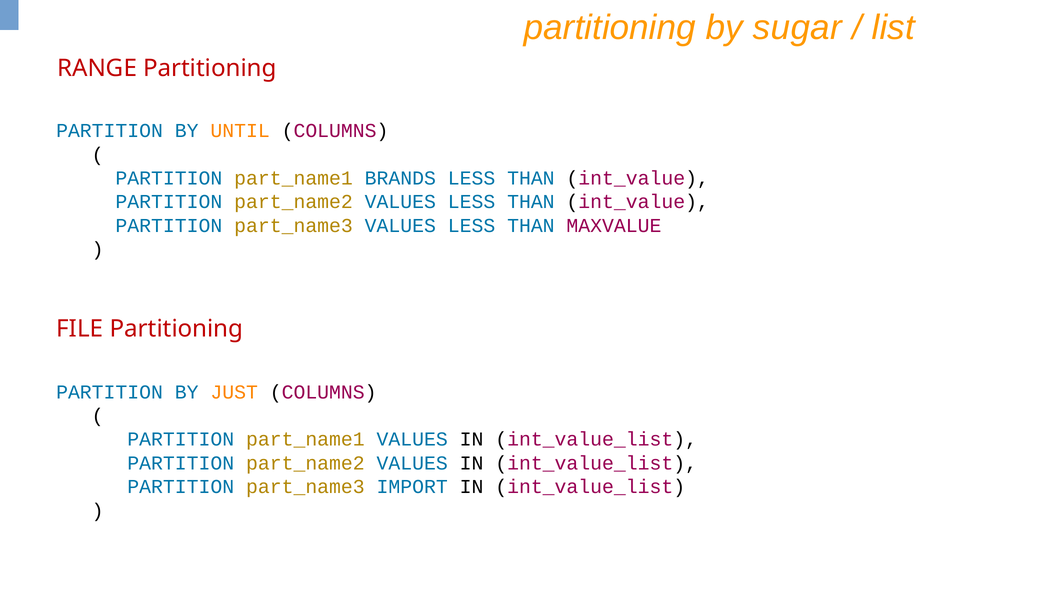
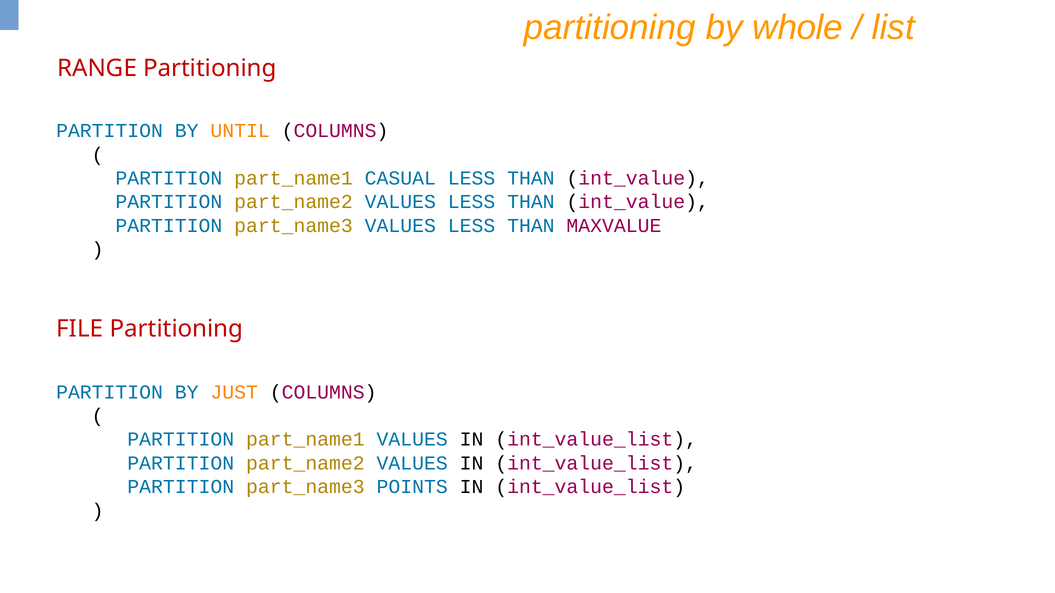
sugar: sugar -> whole (798, 27)
BRANDS: BRANDS -> CASUAL (400, 178)
IMPORT: IMPORT -> POINTS (412, 487)
